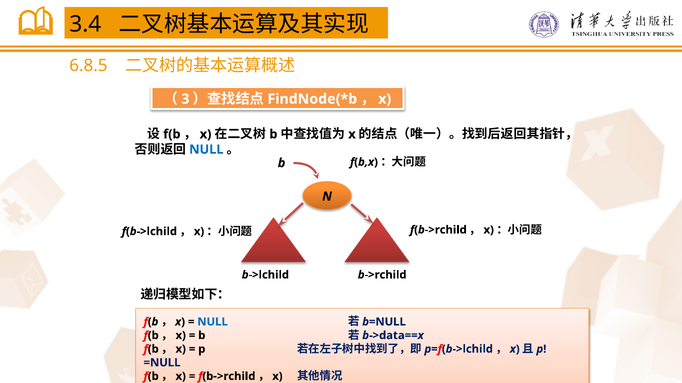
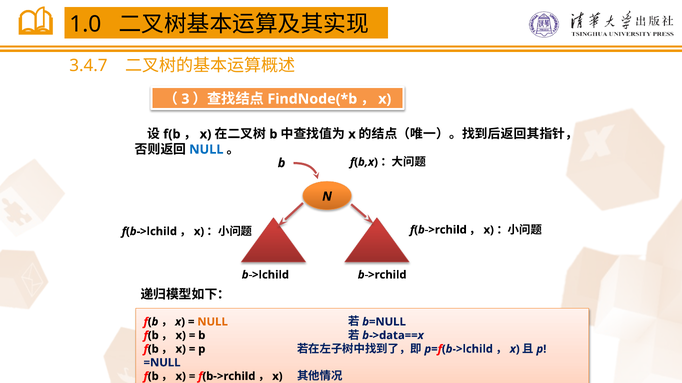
3.4: 3.4 -> 1.0 (85, 24)
6.8.5: 6.8.5 -> 3.4.7 (88, 66)
NULL colour: blue -> orange (213, 322)
